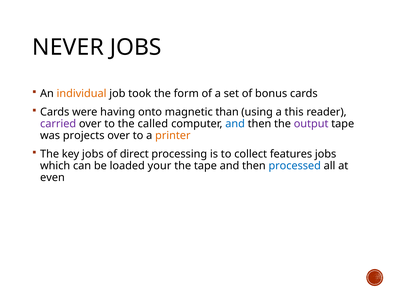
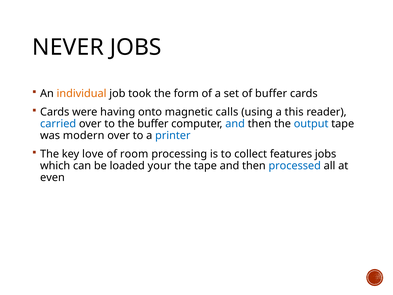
of bonus: bonus -> buffer (271, 93)
than: than -> calls (227, 112)
carried colour: purple -> blue (58, 124)
the called: called -> buffer (153, 124)
output colour: purple -> blue (311, 124)
projects: projects -> modern (84, 135)
printer colour: orange -> blue (173, 135)
key jobs: jobs -> love (93, 154)
direct: direct -> room (134, 154)
